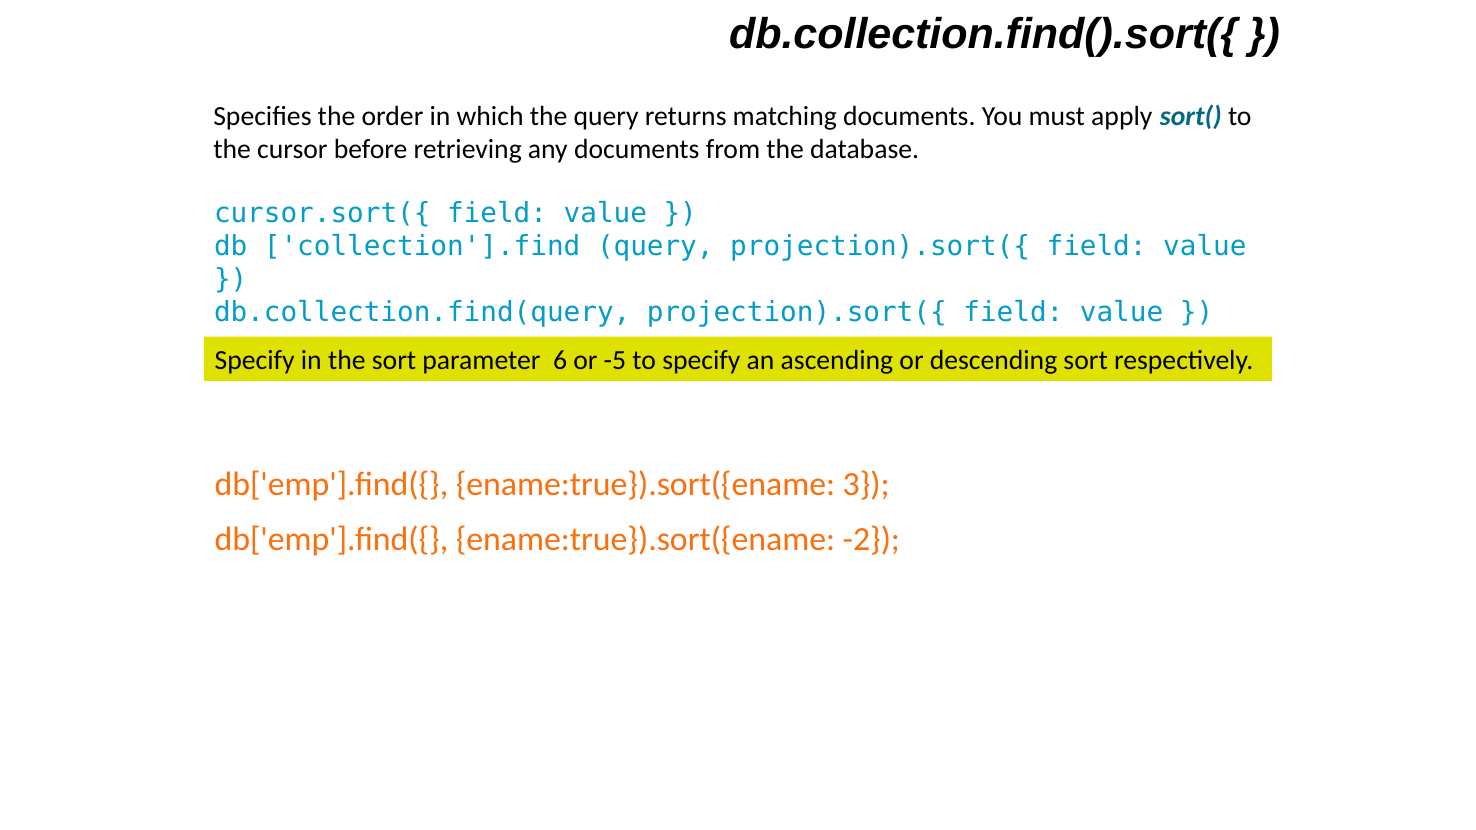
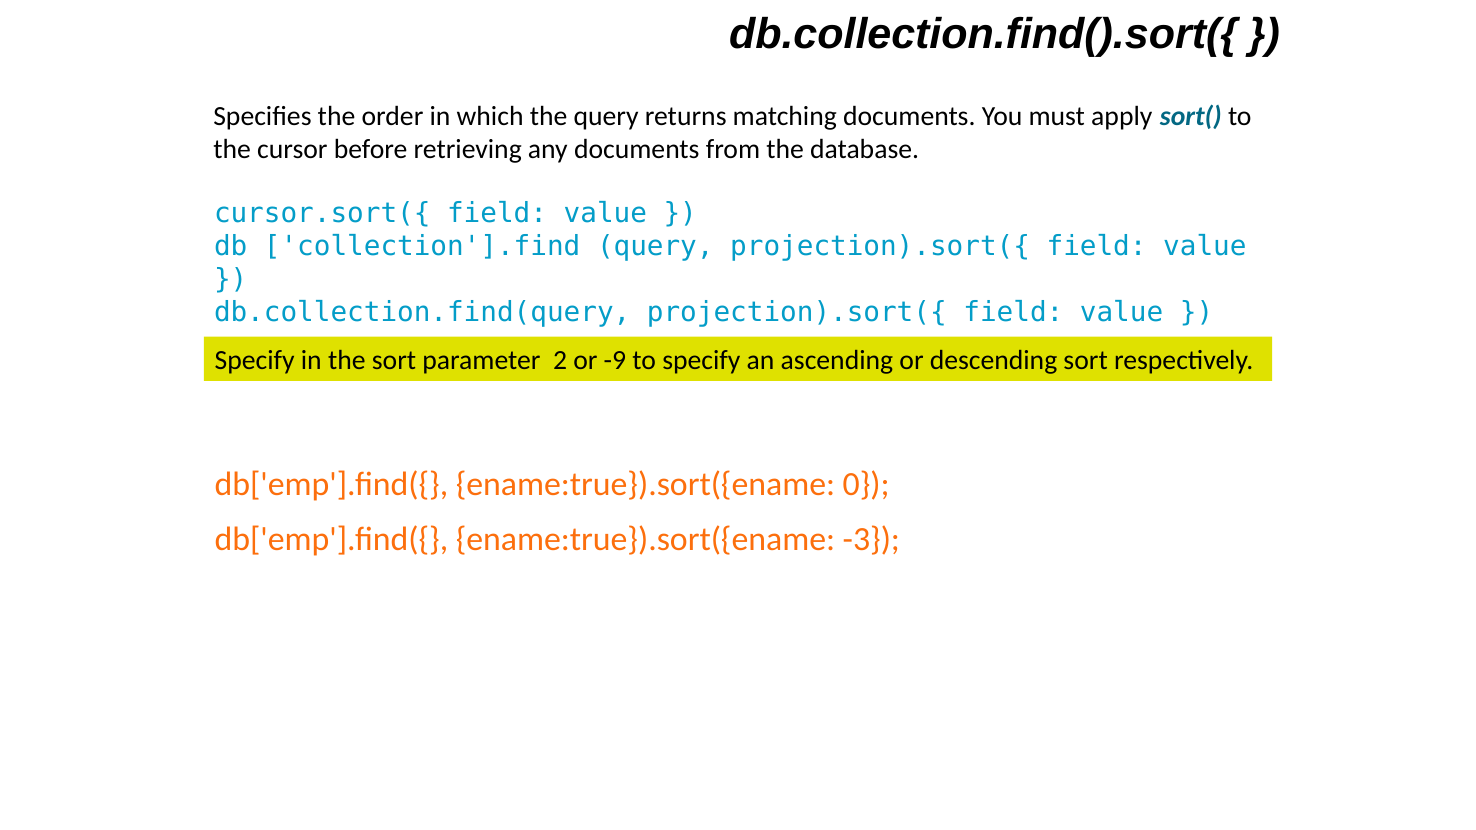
6: 6 -> 2 (560, 361)
-5: -5 -> -9 (615, 361)
3: 3 -> 0 (866, 484)
-2: -2 -> -3 (871, 540)
